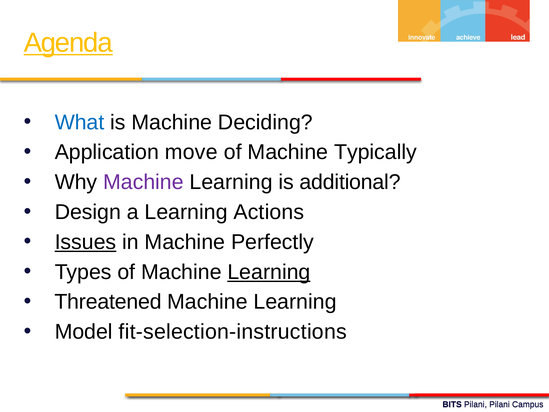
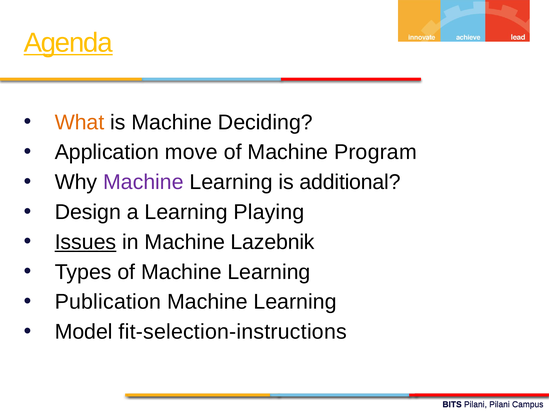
What colour: blue -> orange (80, 122)
Typically: Typically -> Program (375, 152)
Actions: Actions -> Playing (269, 212)
Perfectly: Perfectly -> Lazebnik (273, 242)
Learning underline: present -> none (269, 272)
Threatened: Threatened -> Publication (108, 302)
